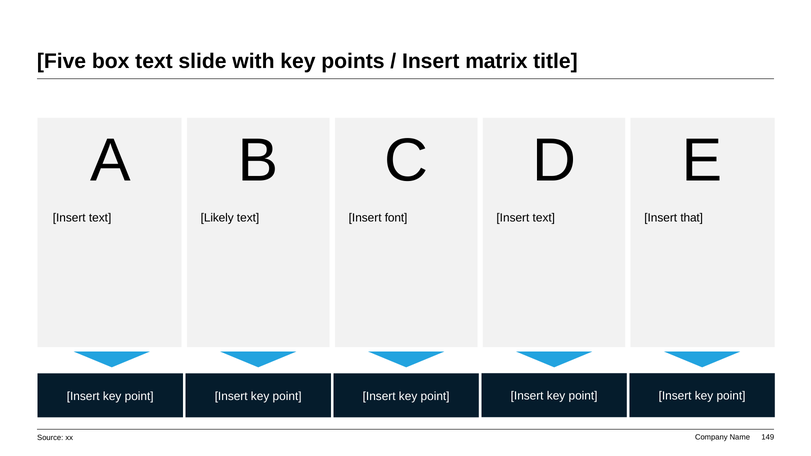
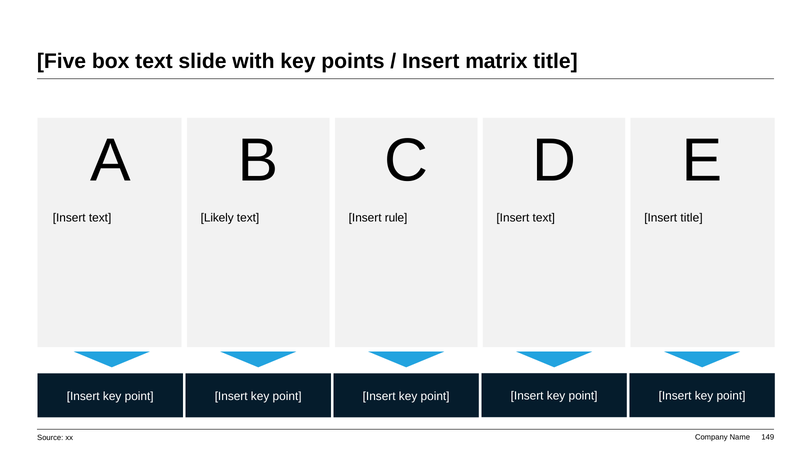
font: font -> rule (396, 218)
Insert that: that -> title (692, 218)
